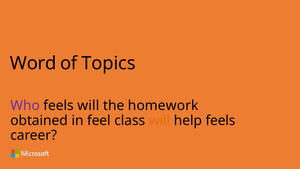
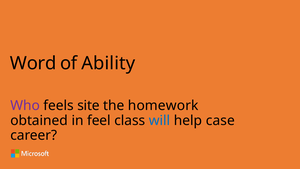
Topics: Topics -> Ability (108, 63)
feels will: will -> site (89, 105)
will colour: orange -> blue (160, 120)
help feels: feels -> case (220, 120)
